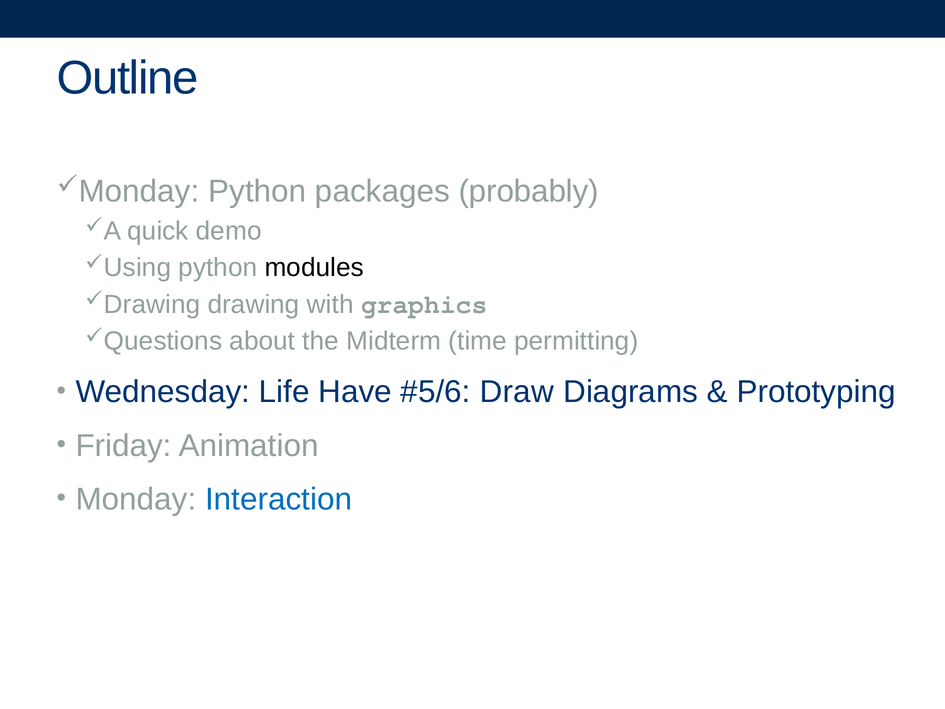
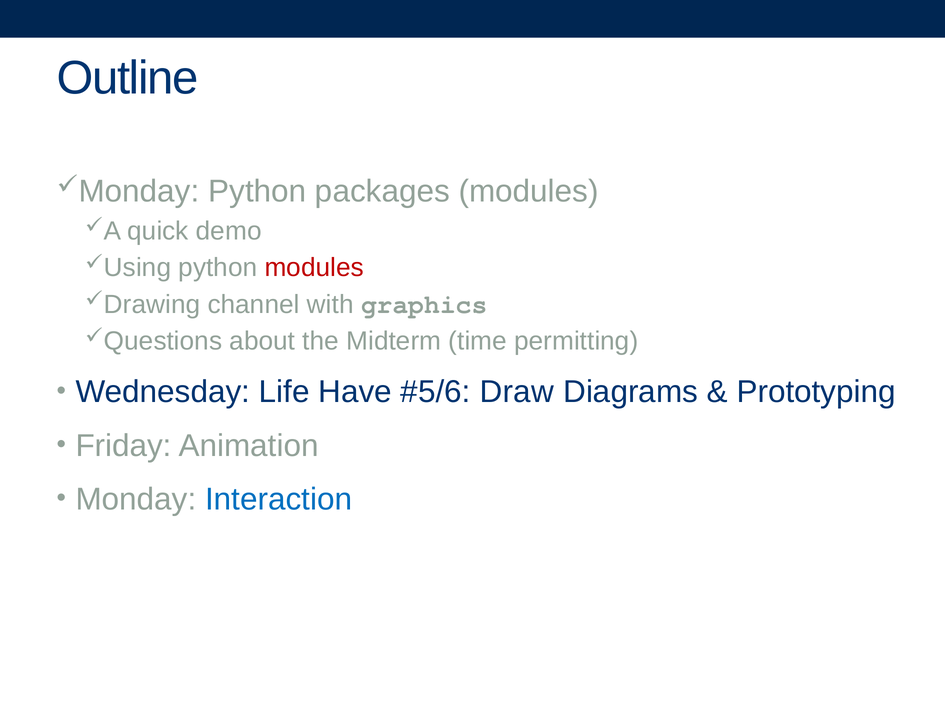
packages probably: probably -> modules (529, 191)
modules colour: black -> red (314, 268)
drawing: drawing -> channel (254, 304)
